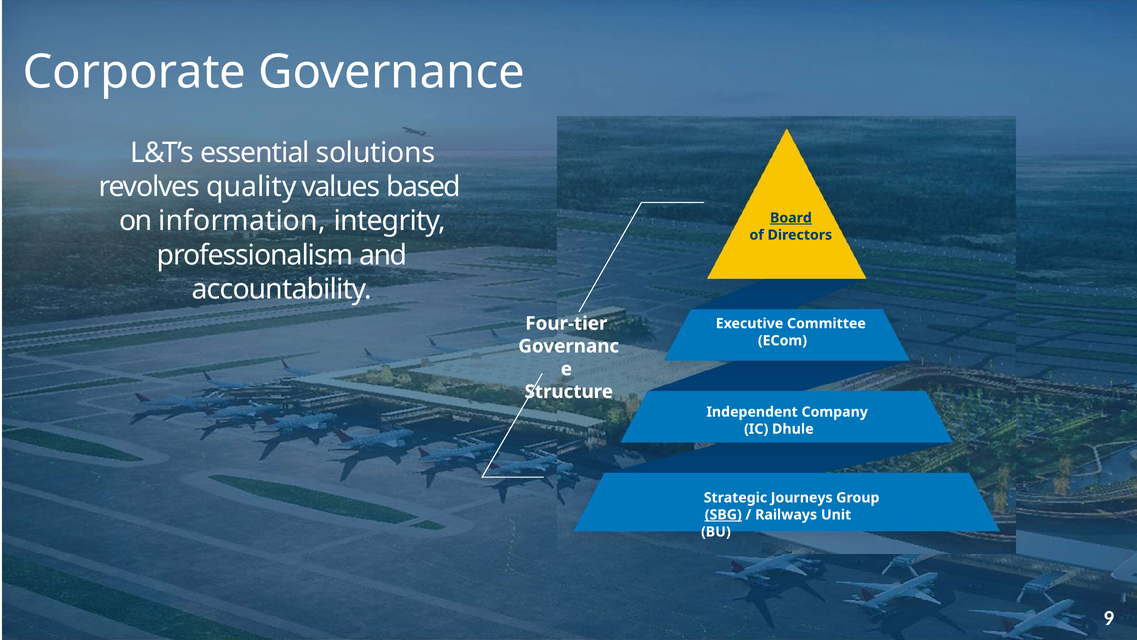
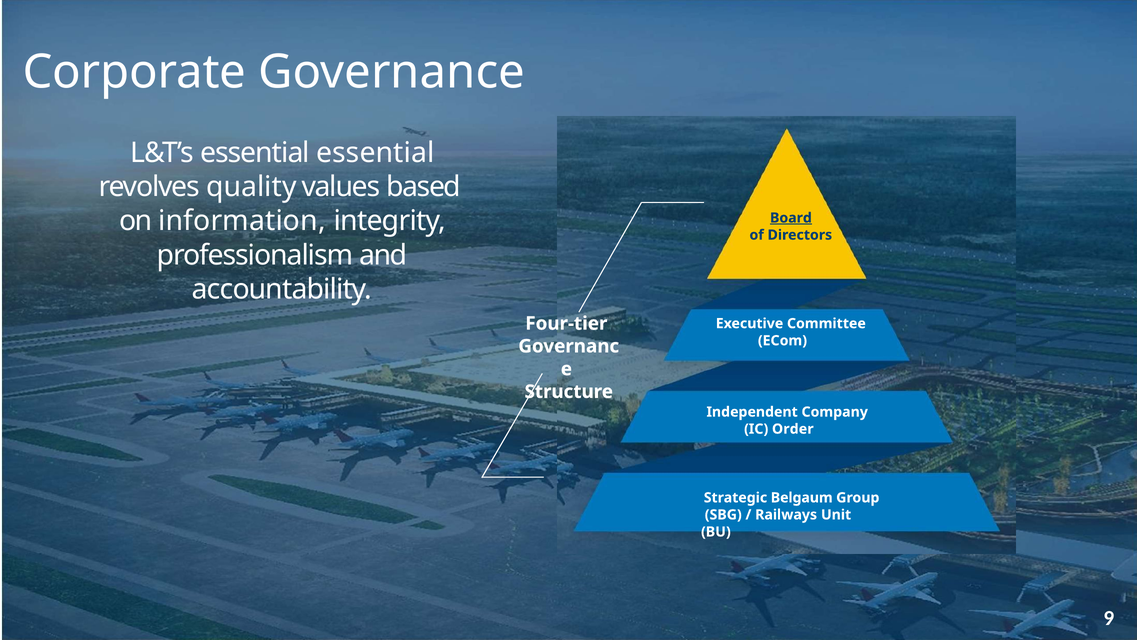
essential solutions: solutions -> essential (375, 153)
Dhule: Dhule -> Order (793, 429)
Journeys: Journeys -> Belgaum (802, 497)
SBG underline: present -> none (723, 514)
